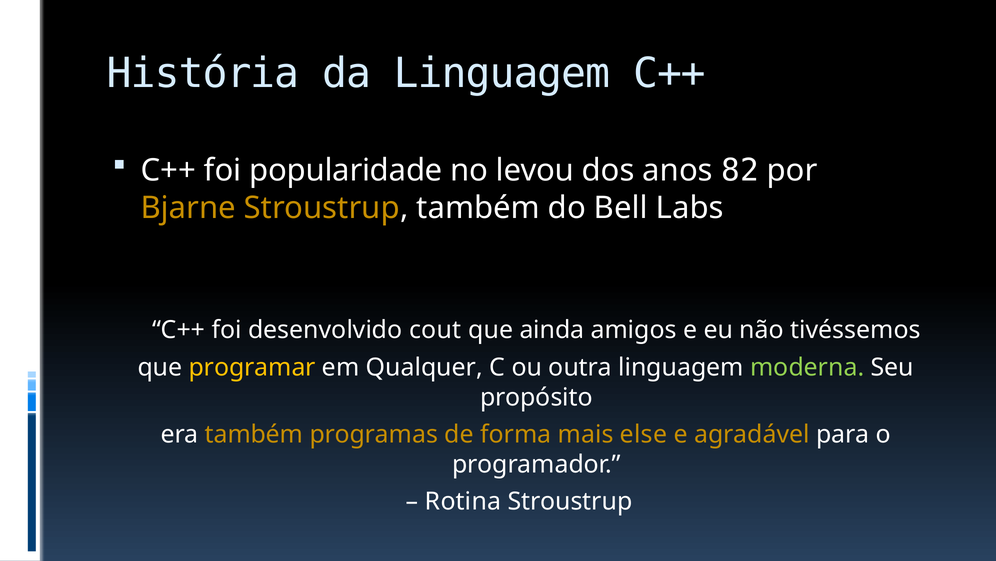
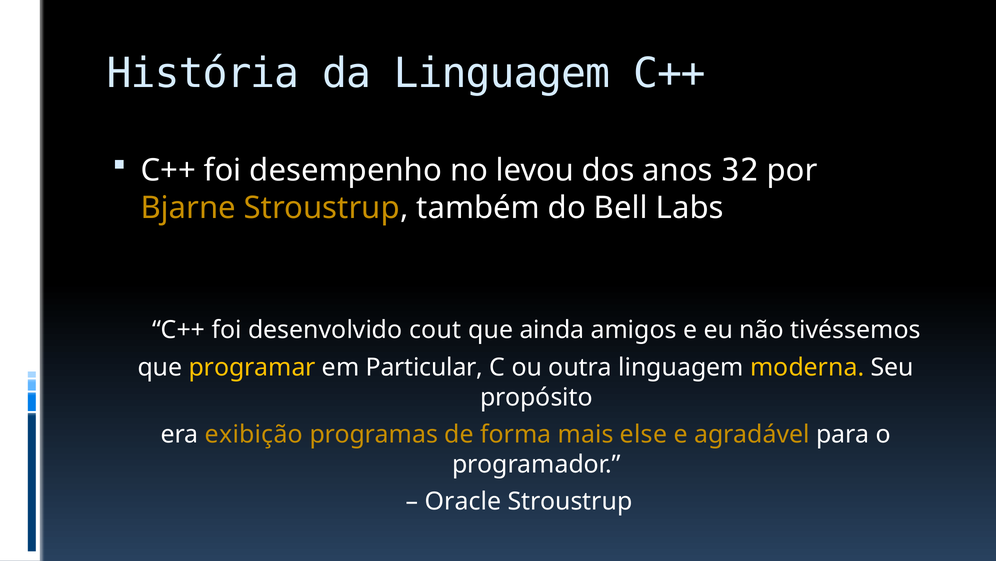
popularidade: popularidade -> desempenho (346, 170)
82: 82 -> 32 (740, 170)
Qualquer: Qualquer -> Particular (424, 367)
moderna colour: light green -> yellow (807, 367)
era também: também -> exibição (254, 434)
Rotina: Rotina -> Oracle (463, 501)
